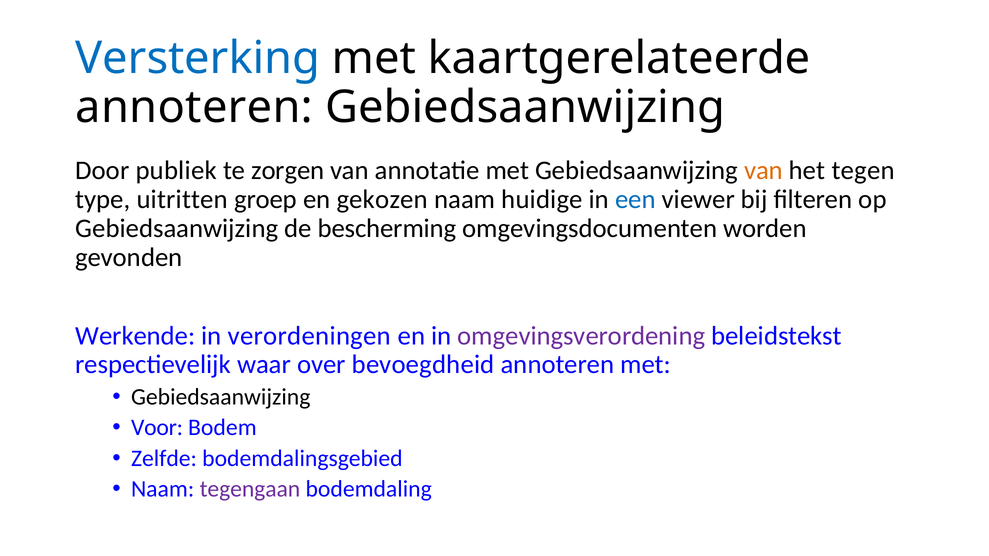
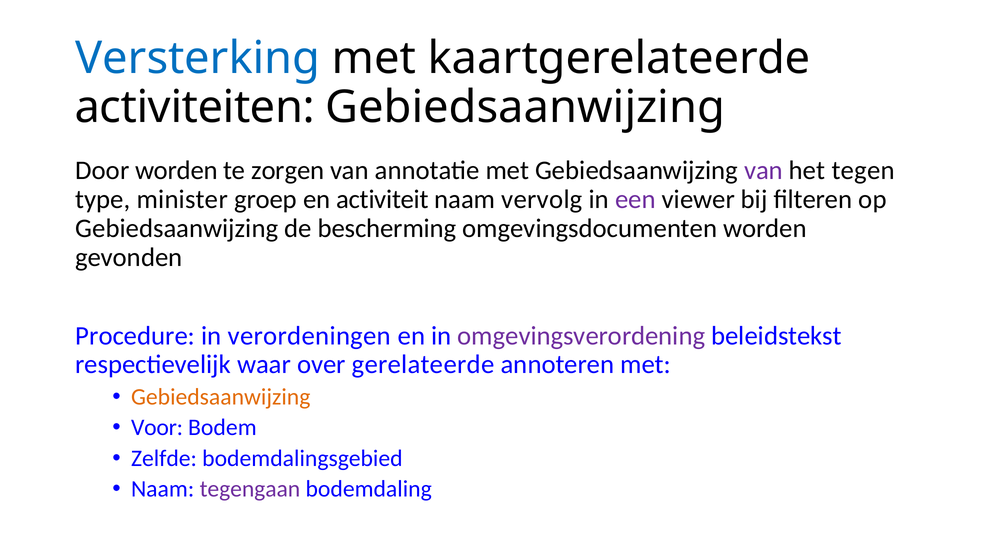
annoteren: annoteren -> activiteiten (195, 108)
Door publiek: publiek -> worden (176, 171)
van colour: orange -> purple (763, 171)
uitritten: uitritten -> minister (182, 200)
gekozen: gekozen -> activiteit (383, 200)
huidige: huidige -> vervolg (542, 200)
een colour: blue -> purple (635, 200)
Werkende: Werkende -> Procedure (135, 336)
bevoegdheid: bevoegdheid -> gerelateerde (423, 365)
Gebiedsaanwijzing colour: black -> orange (221, 397)
